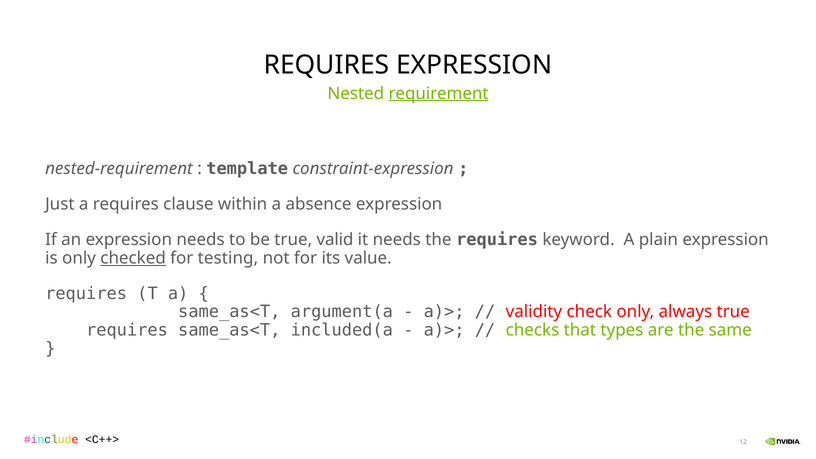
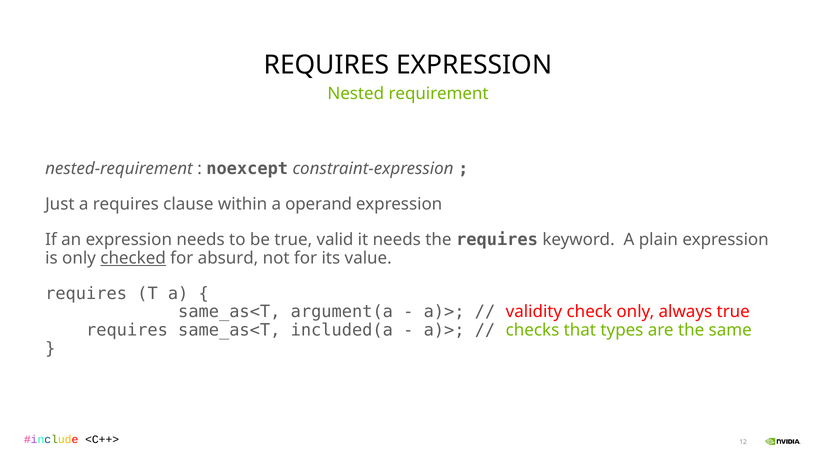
requirement underline: present -> none (439, 93)
template: template -> noexcept (247, 169)
absence: absence -> operand (319, 204)
testing: testing -> absurd (228, 258)
